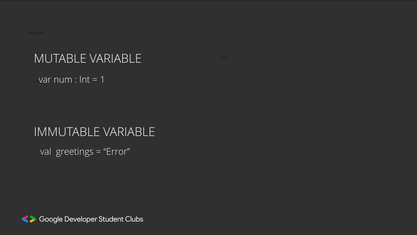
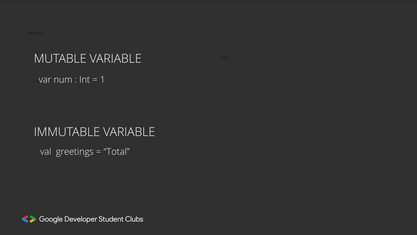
Error: Error -> Total (117, 151)
